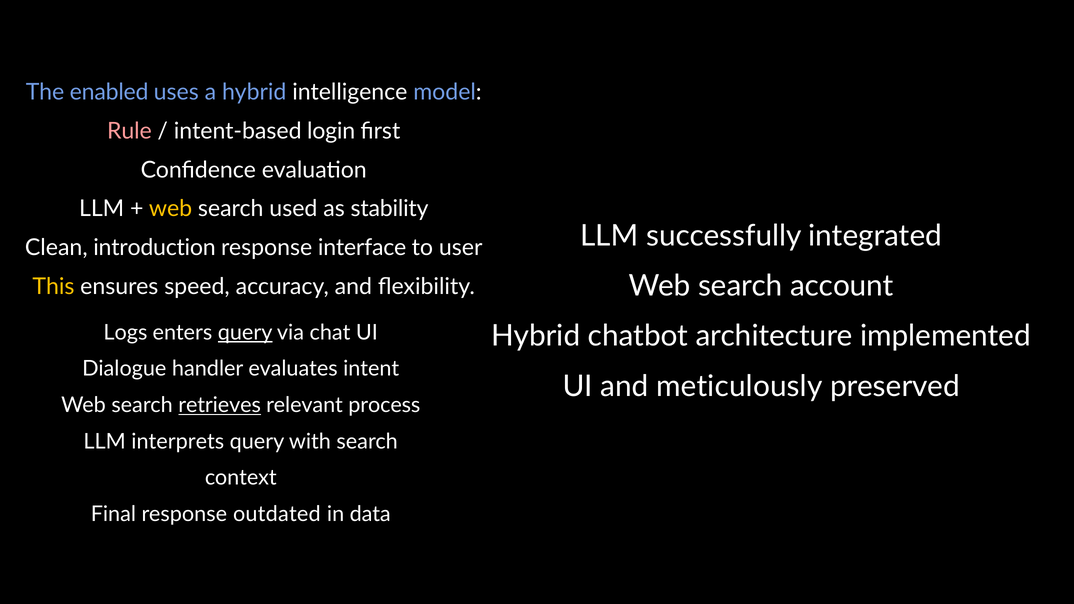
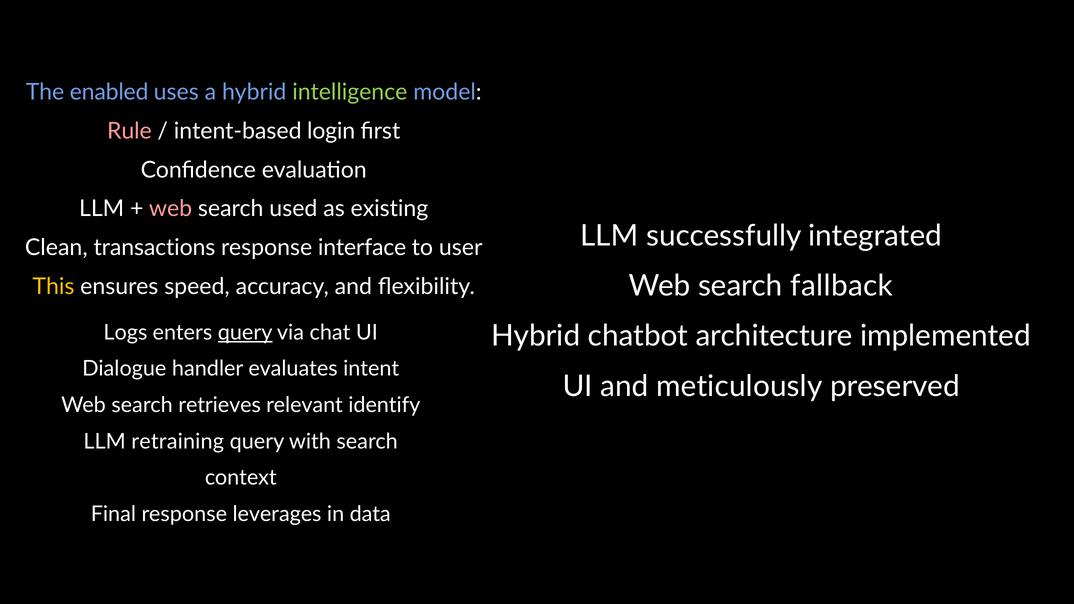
intelligence colour: white -> light green (350, 92)
web colour: yellow -> pink (171, 209)
stability: stability -> existing (389, 209)
introduction: introduction -> transactions (154, 248)
account: account -> fallback (842, 286)
retrieves underline: present -> none (220, 405)
process: process -> identify (384, 405)
interprets: interprets -> retraining (178, 442)
outdated: outdated -> leverages (277, 514)
